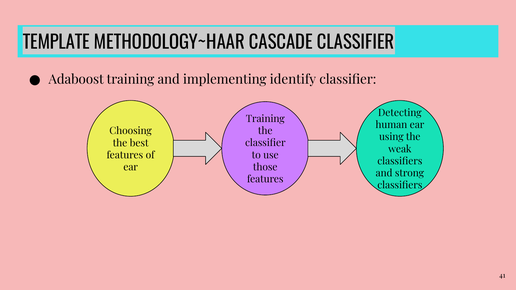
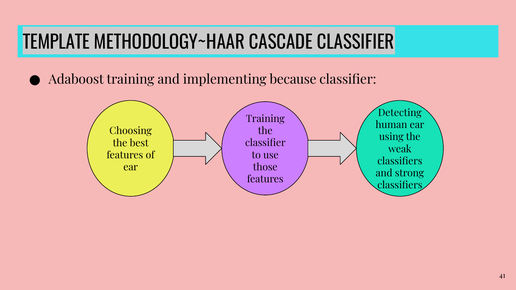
identify: identify -> because (293, 79)
